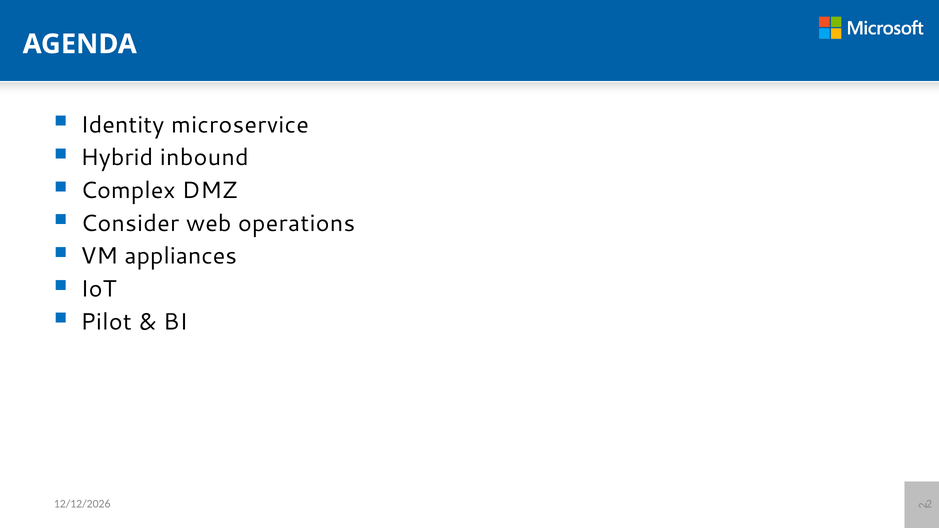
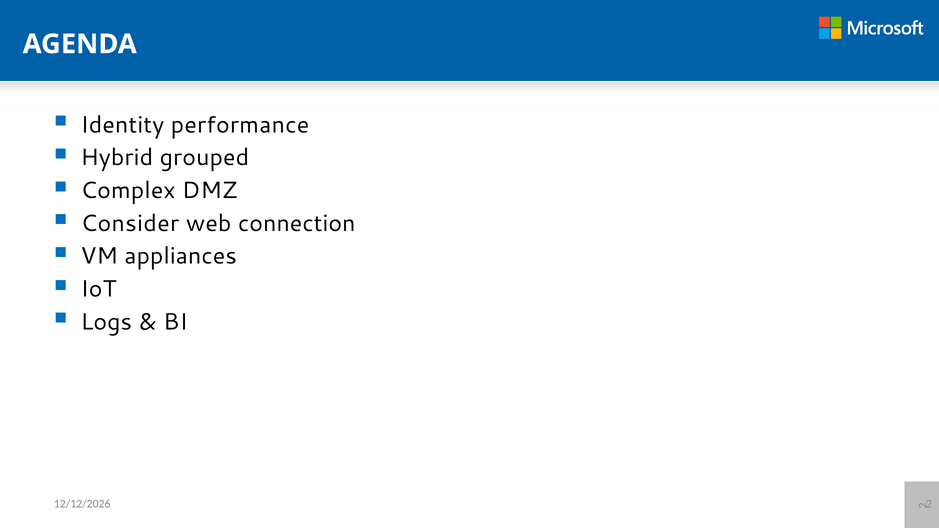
microservice: microservice -> performance (240, 125)
inbound: inbound -> grouped (204, 158)
operations: operations -> connection (297, 223)
Pilot: Pilot -> Logs (106, 322)
